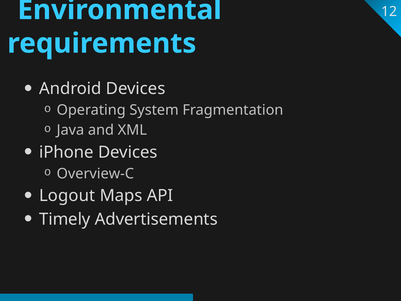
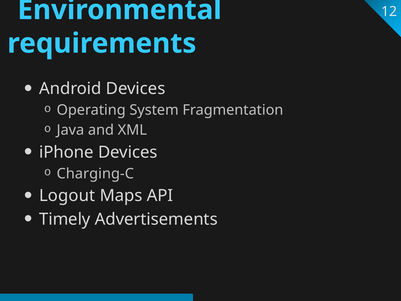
Overview-C: Overview-C -> Charging-C (95, 173)
